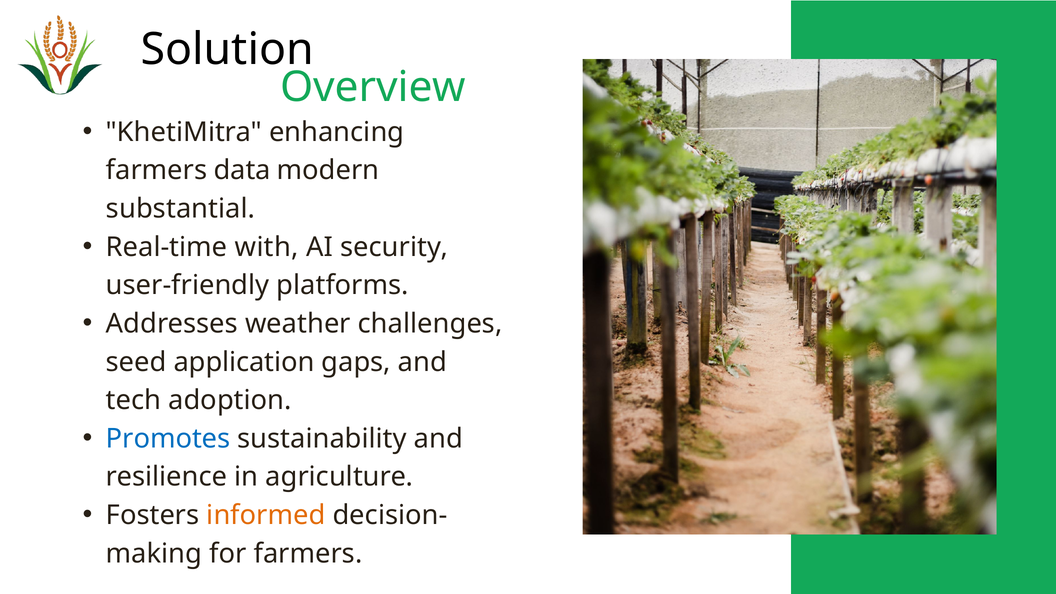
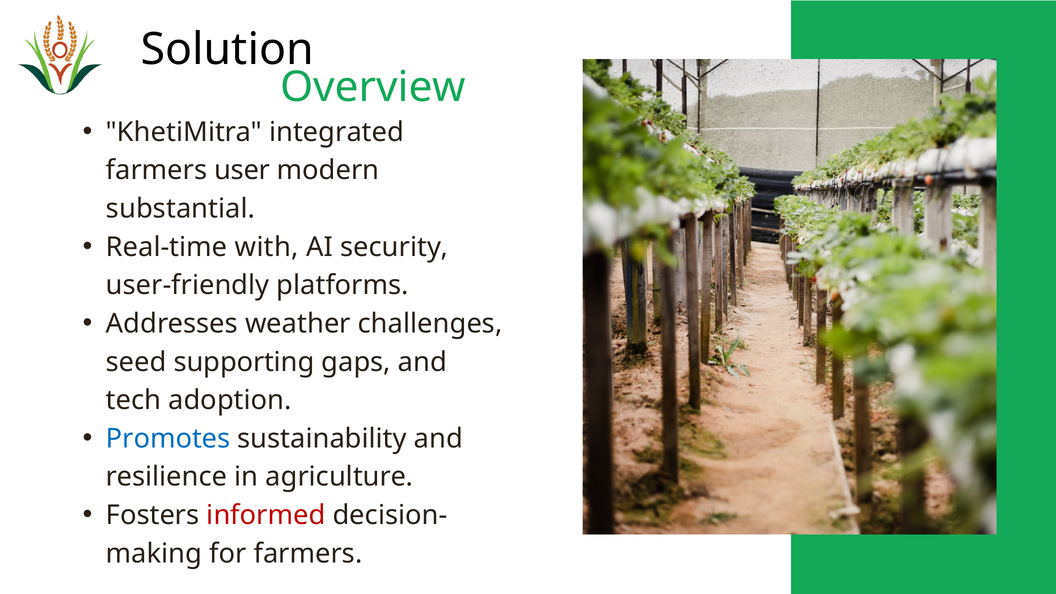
enhancing: enhancing -> integrated (337, 132)
data: data -> user (242, 170)
application: application -> supporting (244, 362)
informed colour: orange -> red (266, 515)
